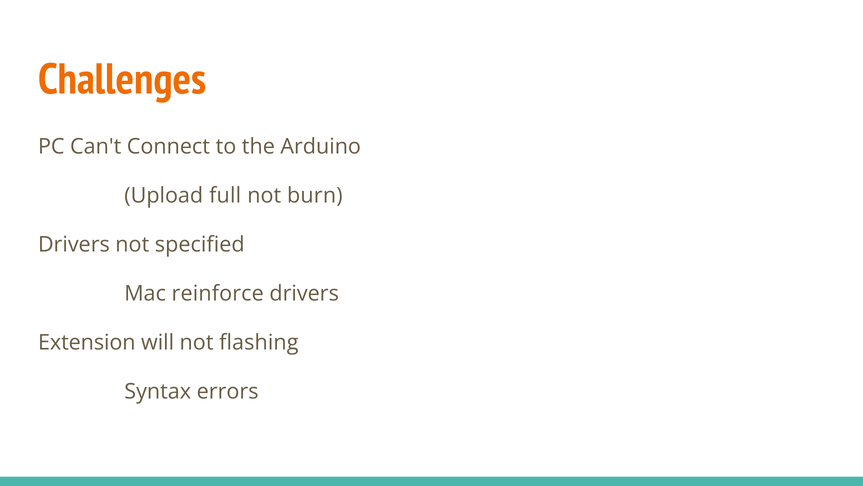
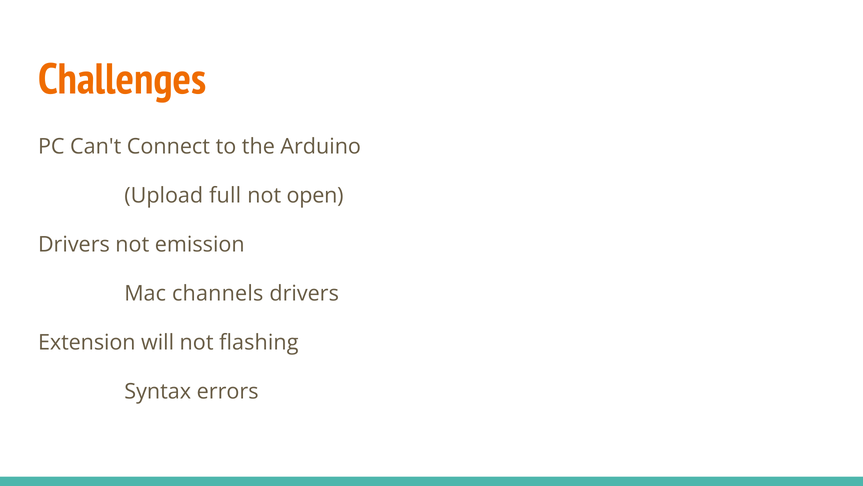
burn: burn -> open (315, 195)
specified: specified -> emission (200, 244)
reinforce: reinforce -> channels (218, 293)
